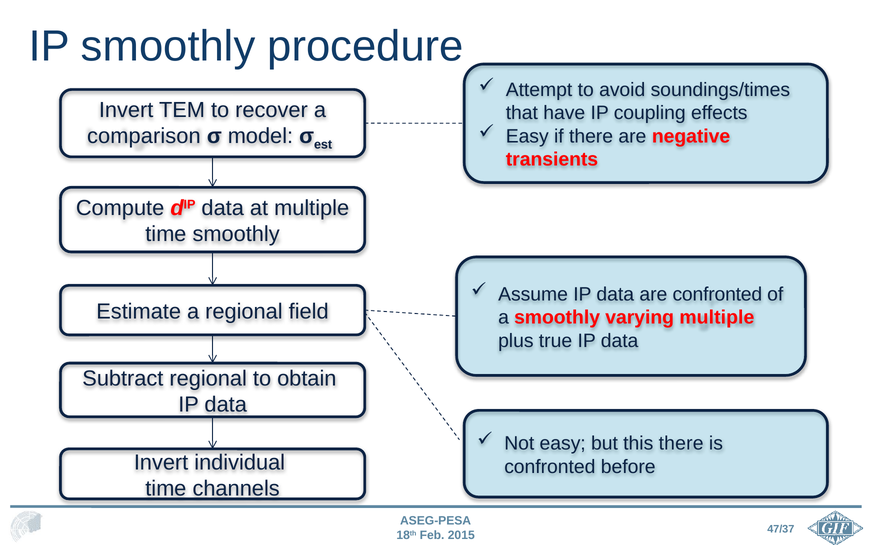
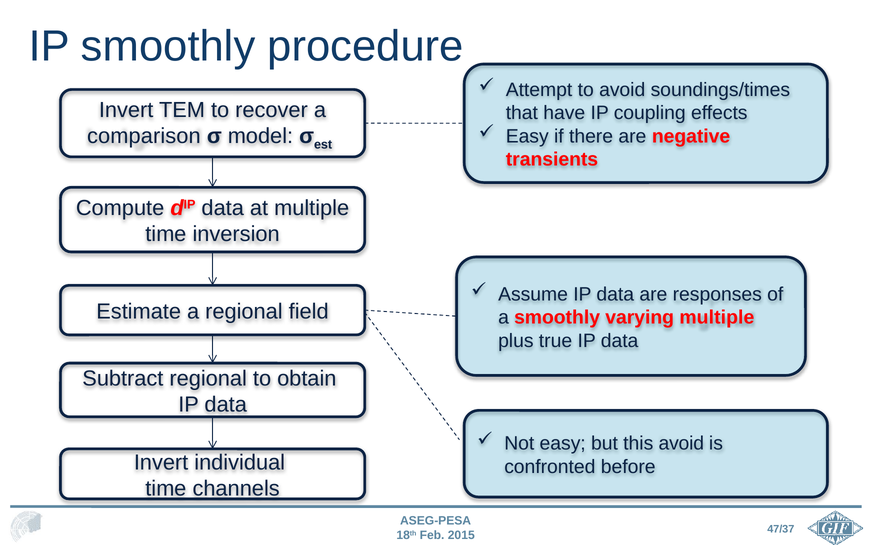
time smoothly: smoothly -> inversion (236, 234)
are confronted: confronted -> responses (717, 294)
this there: there -> avoid (681, 443)
